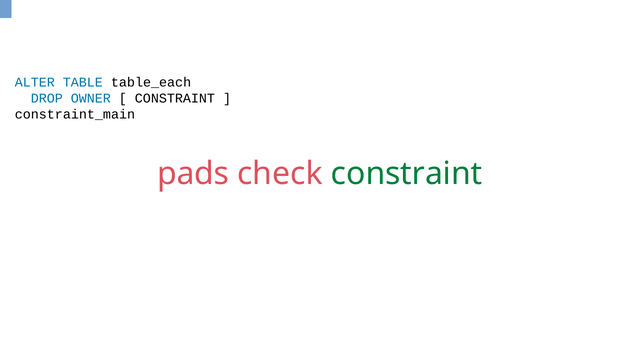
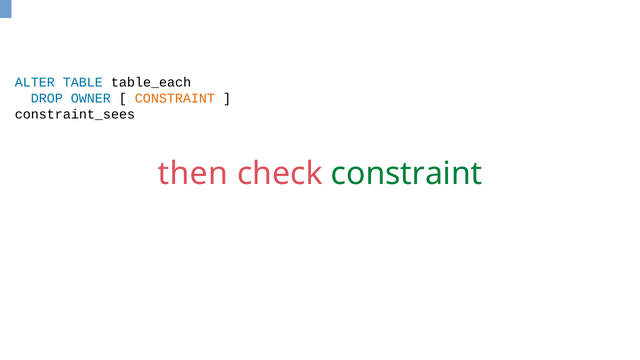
CONSTRAINT colour: black -> orange (175, 98)
constraint_main: constraint_main -> constraint_sees (75, 114)
pads: pads -> then (193, 174)
